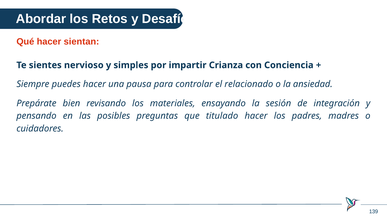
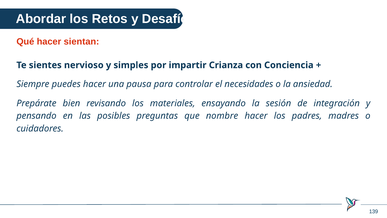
relacionado: relacionado -> necesidades (249, 84)
titulado: titulado -> nombre (222, 116)
